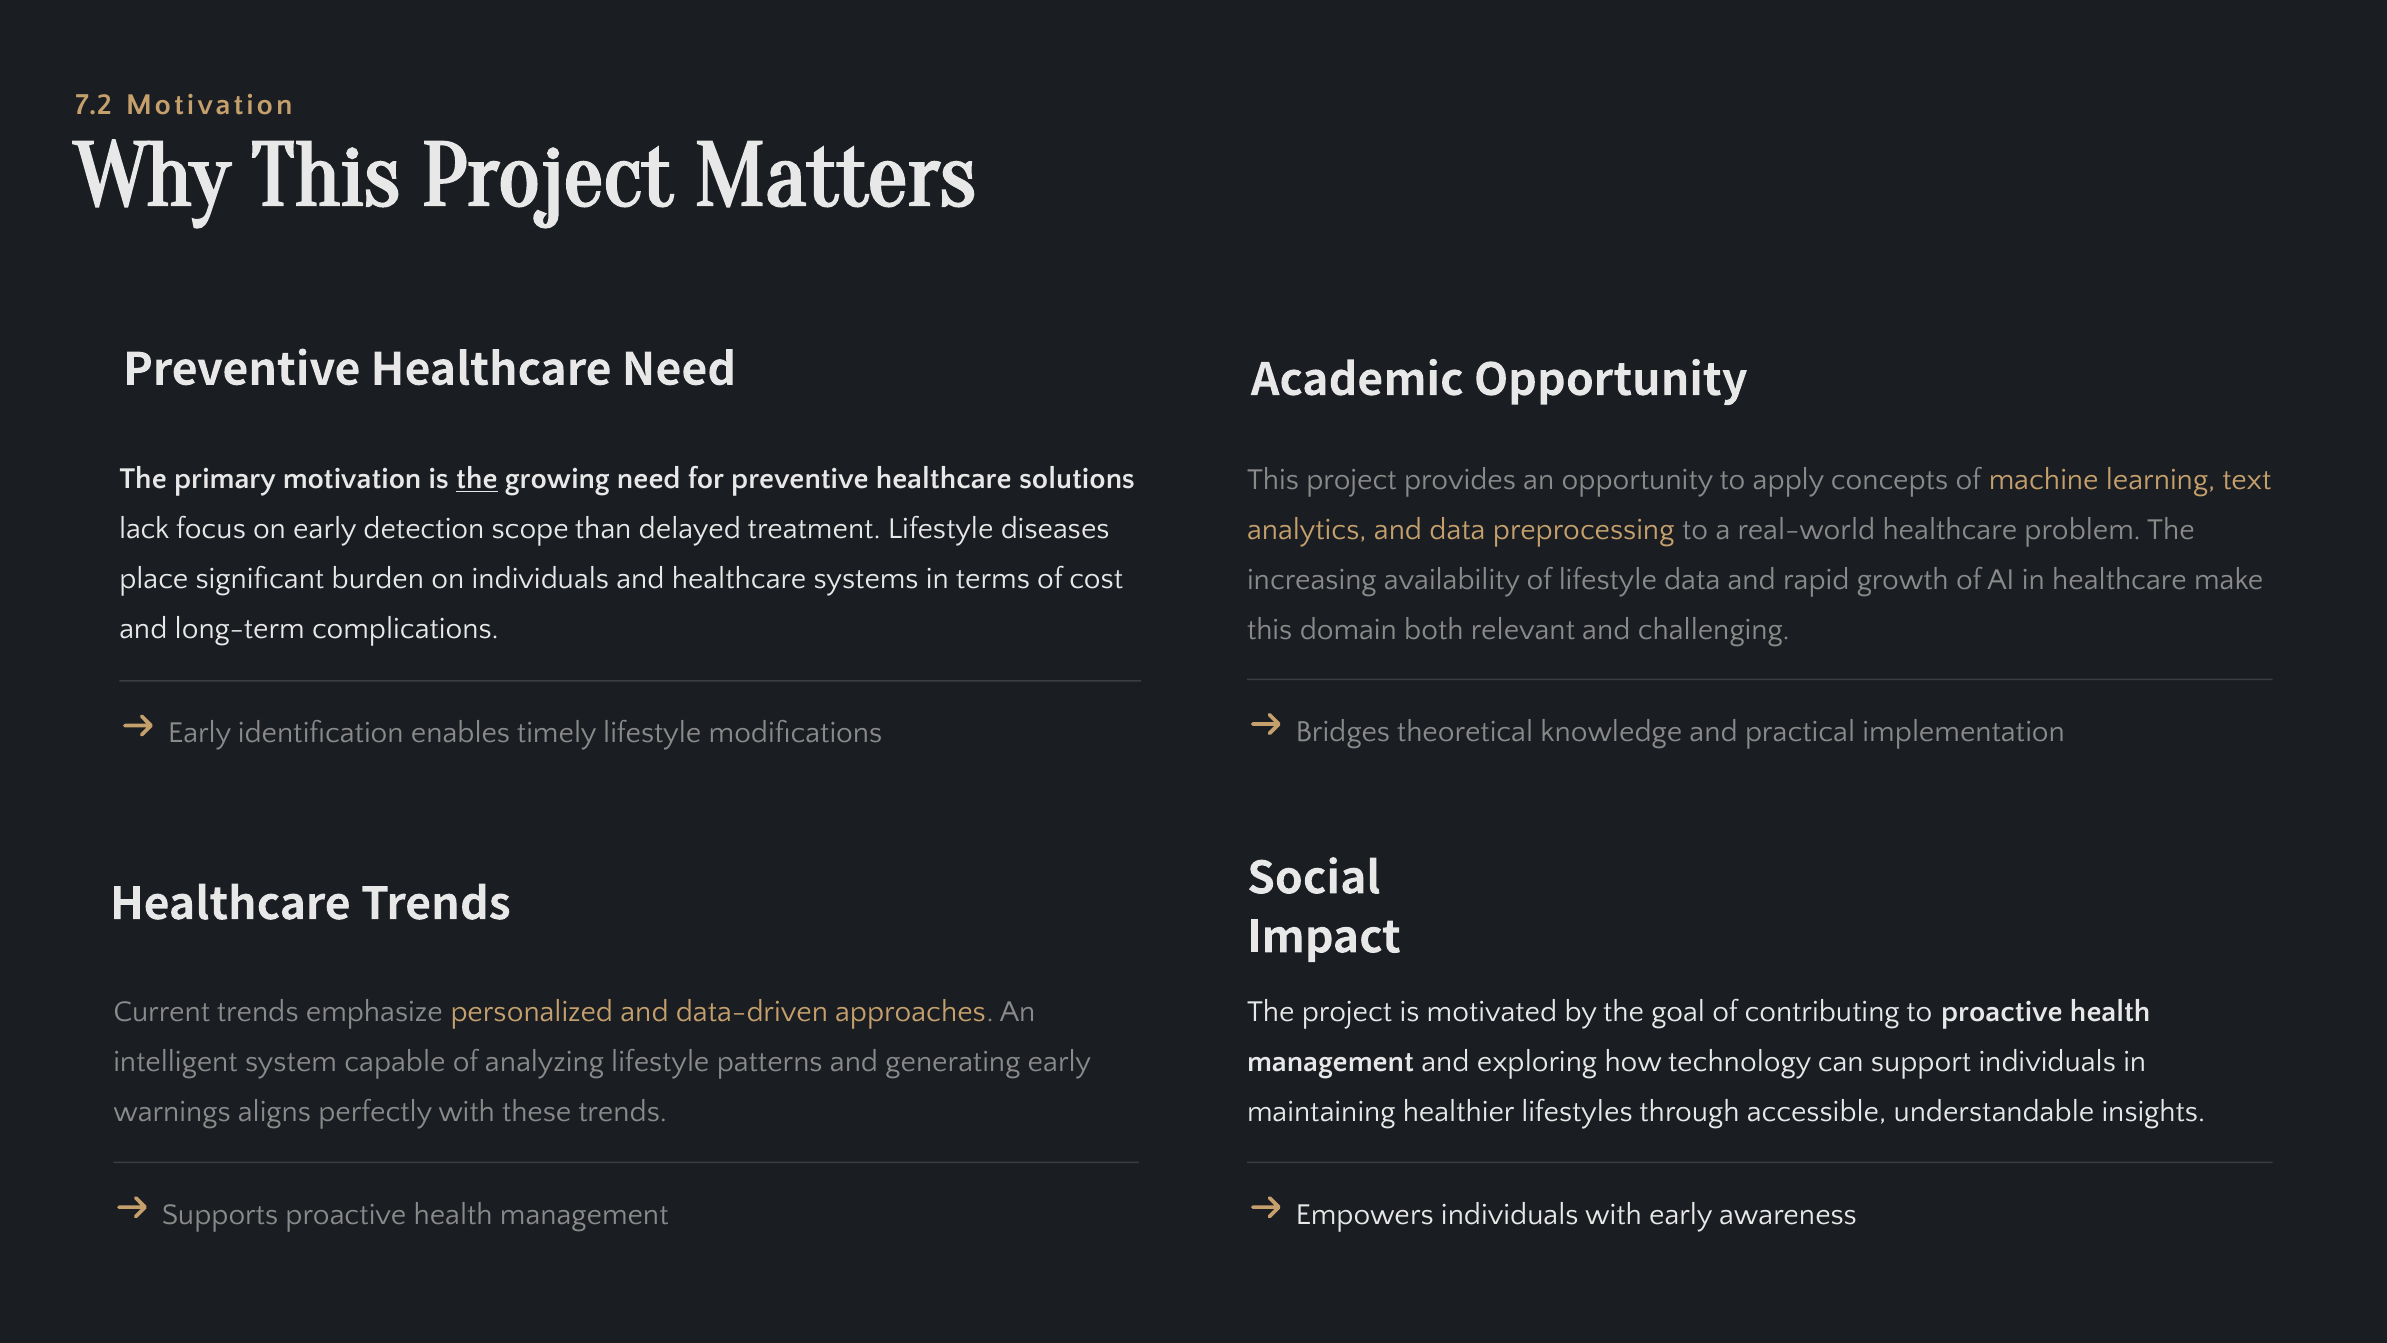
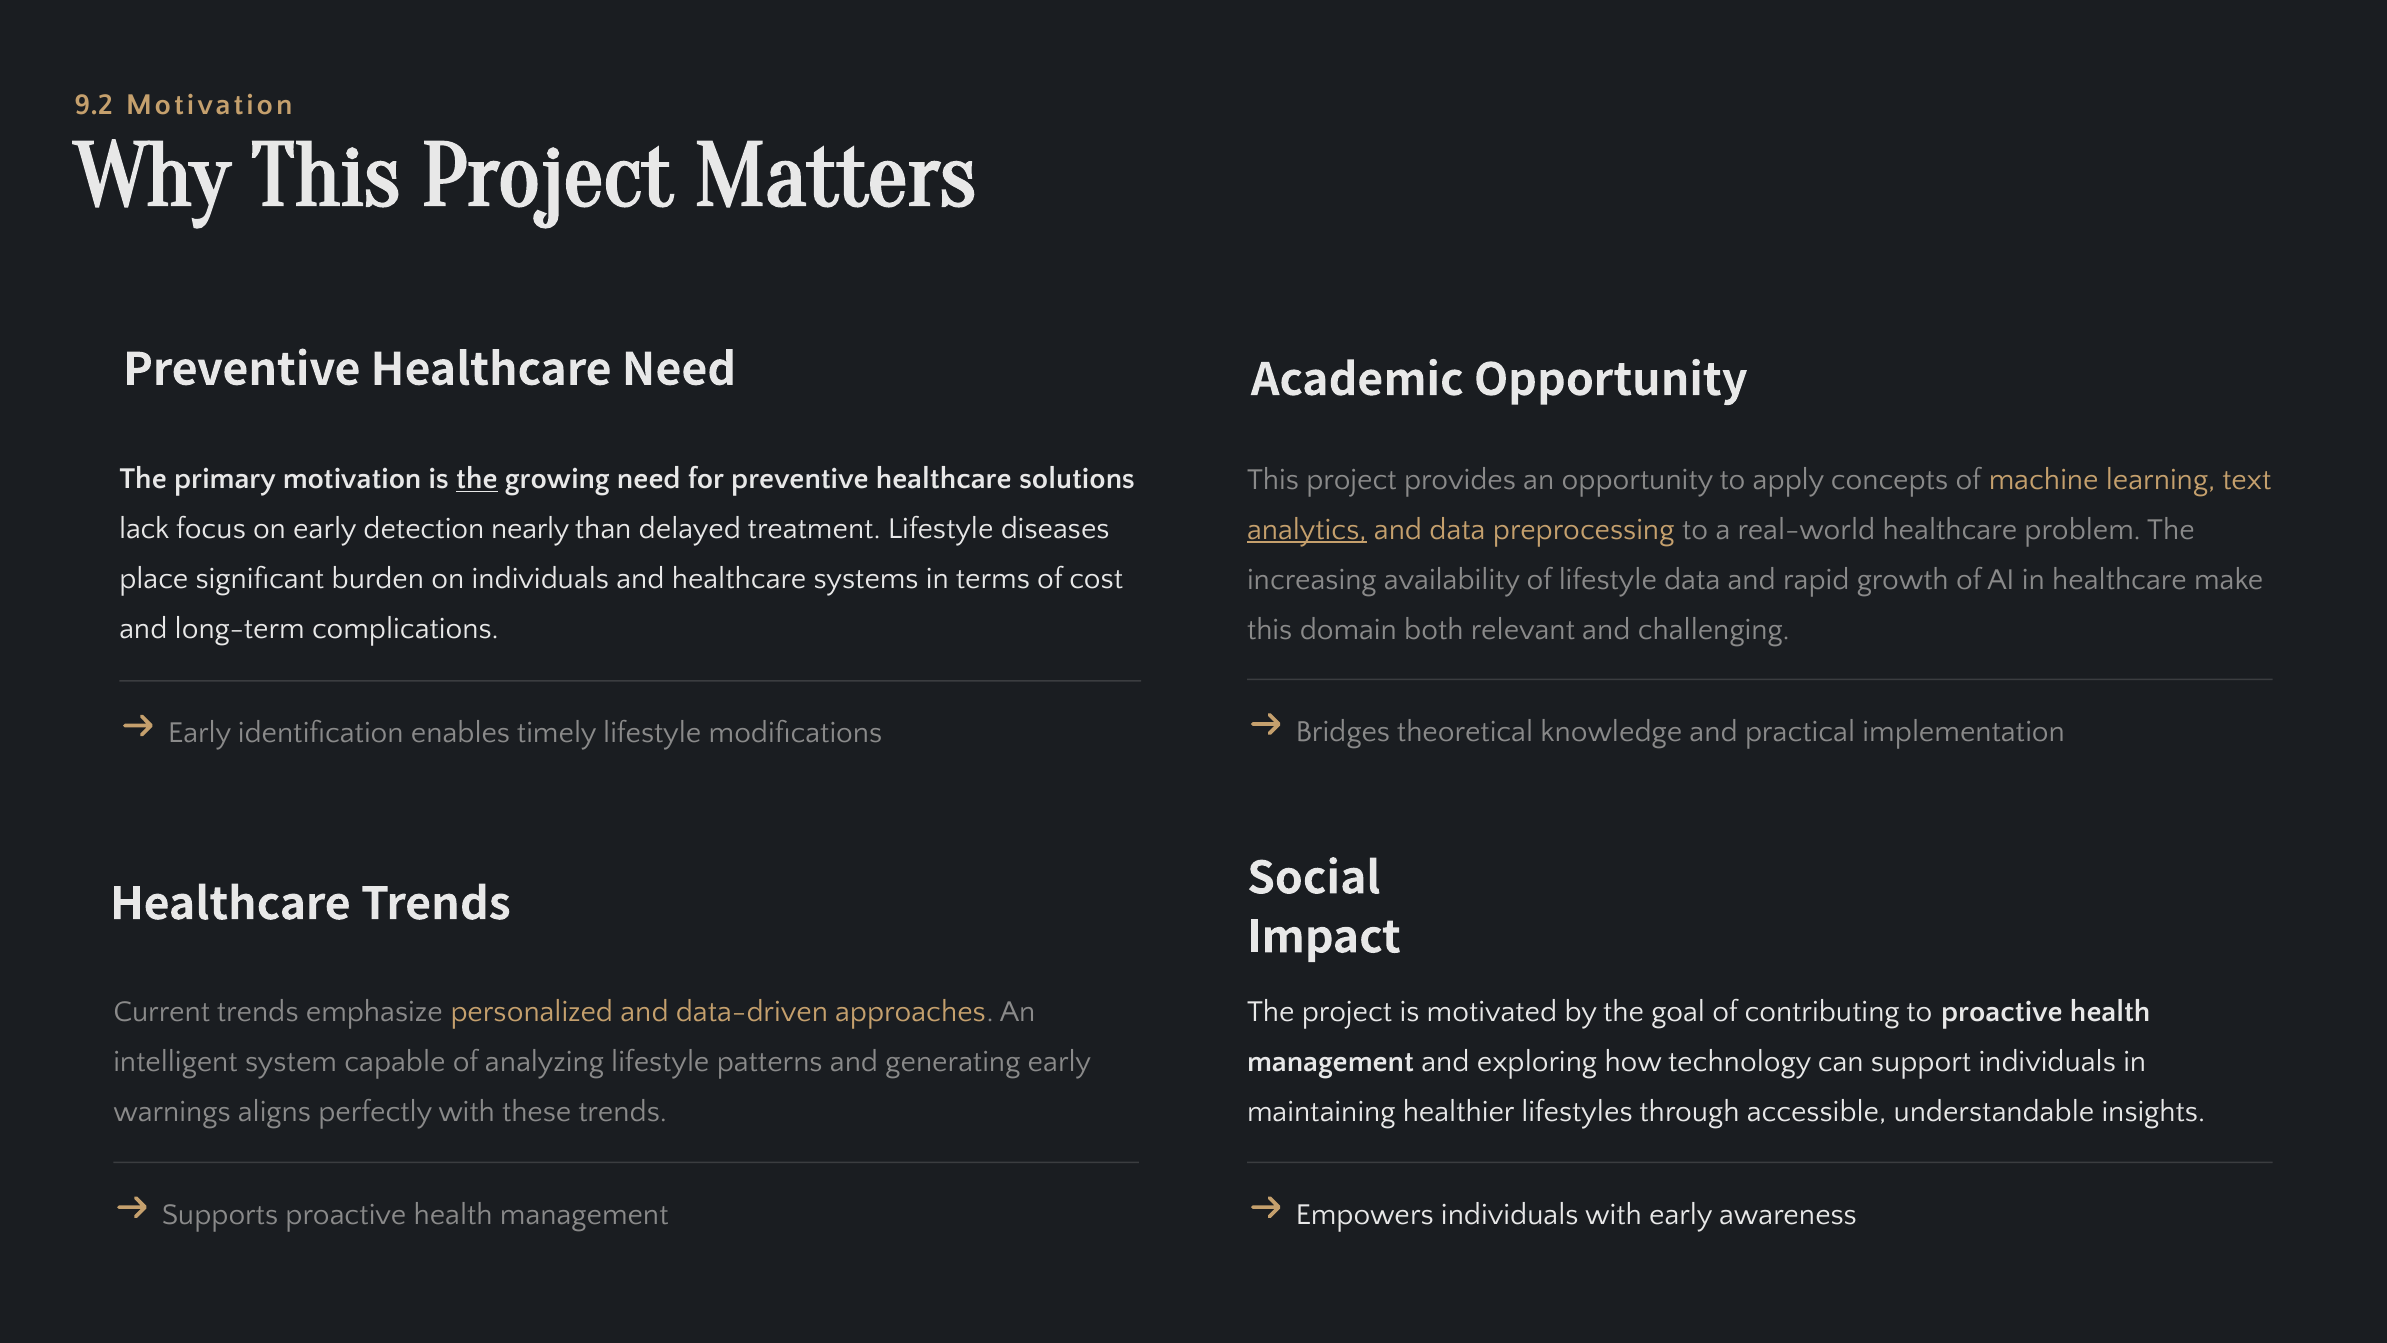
7.2: 7.2 -> 9.2 (94, 104)
scope: scope -> nearly (530, 529)
analytics underline: none -> present (1307, 529)
